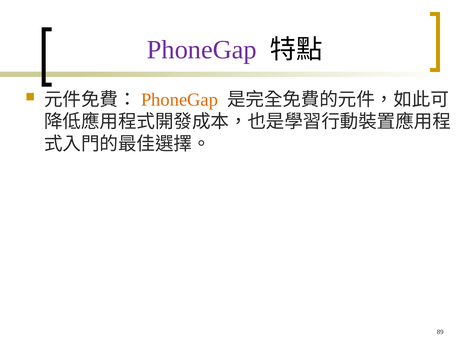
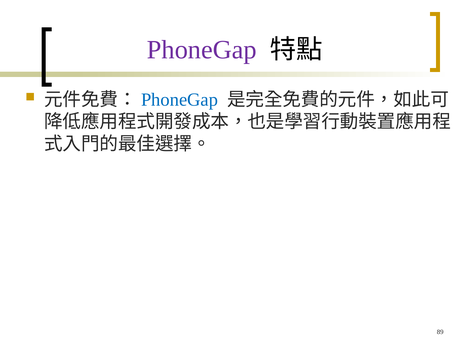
PhoneGap colour: orange -> blue (180, 100)
